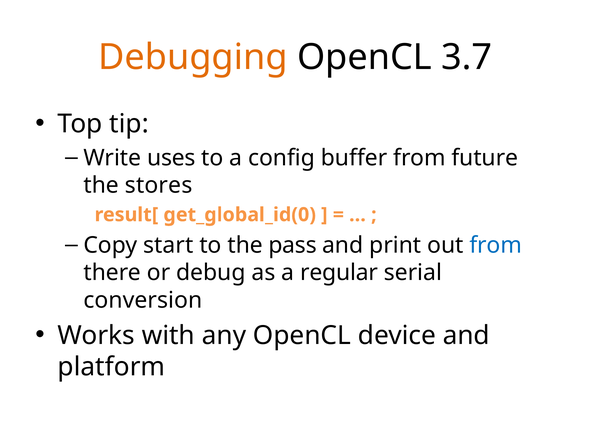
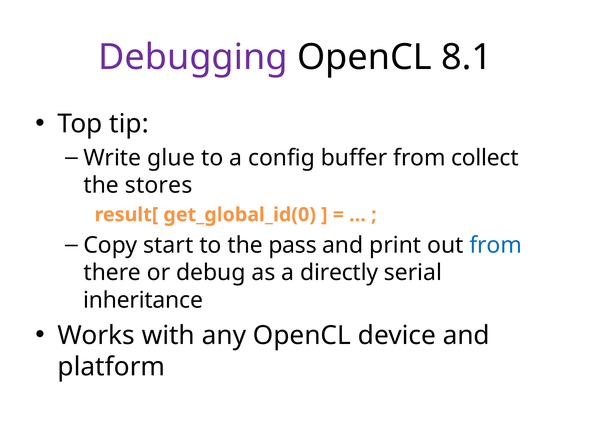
Debugging colour: orange -> purple (193, 57)
3.7: 3.7 -> 8.1 (467, 57)
uses: uses -> glue (171, 158)
future: future -> collect (485, 158)
regular: regular -> directly (339, 273)
conversion: conversion -> inheritance (143, 300)
